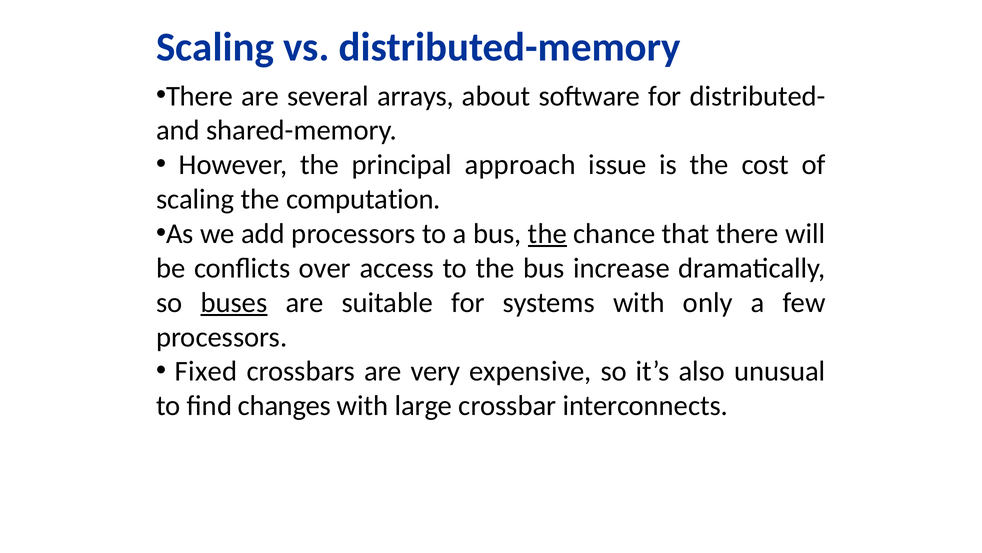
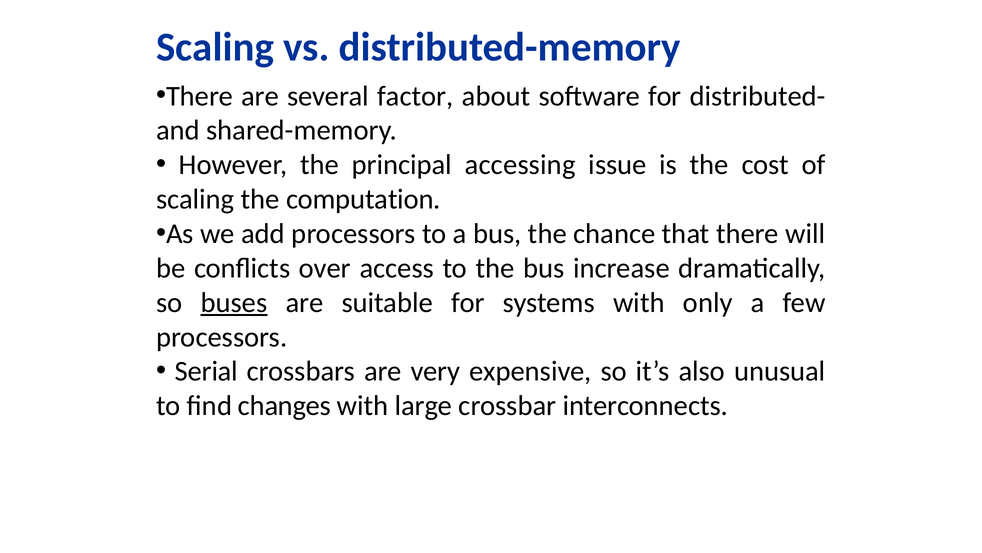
arrays: arrays -> factor (415, 96)
approach: approach -> accessing (520, 165)
the underline: present -> none (547, 234)
Fixed: Fixed -> Serial (206, 371)
